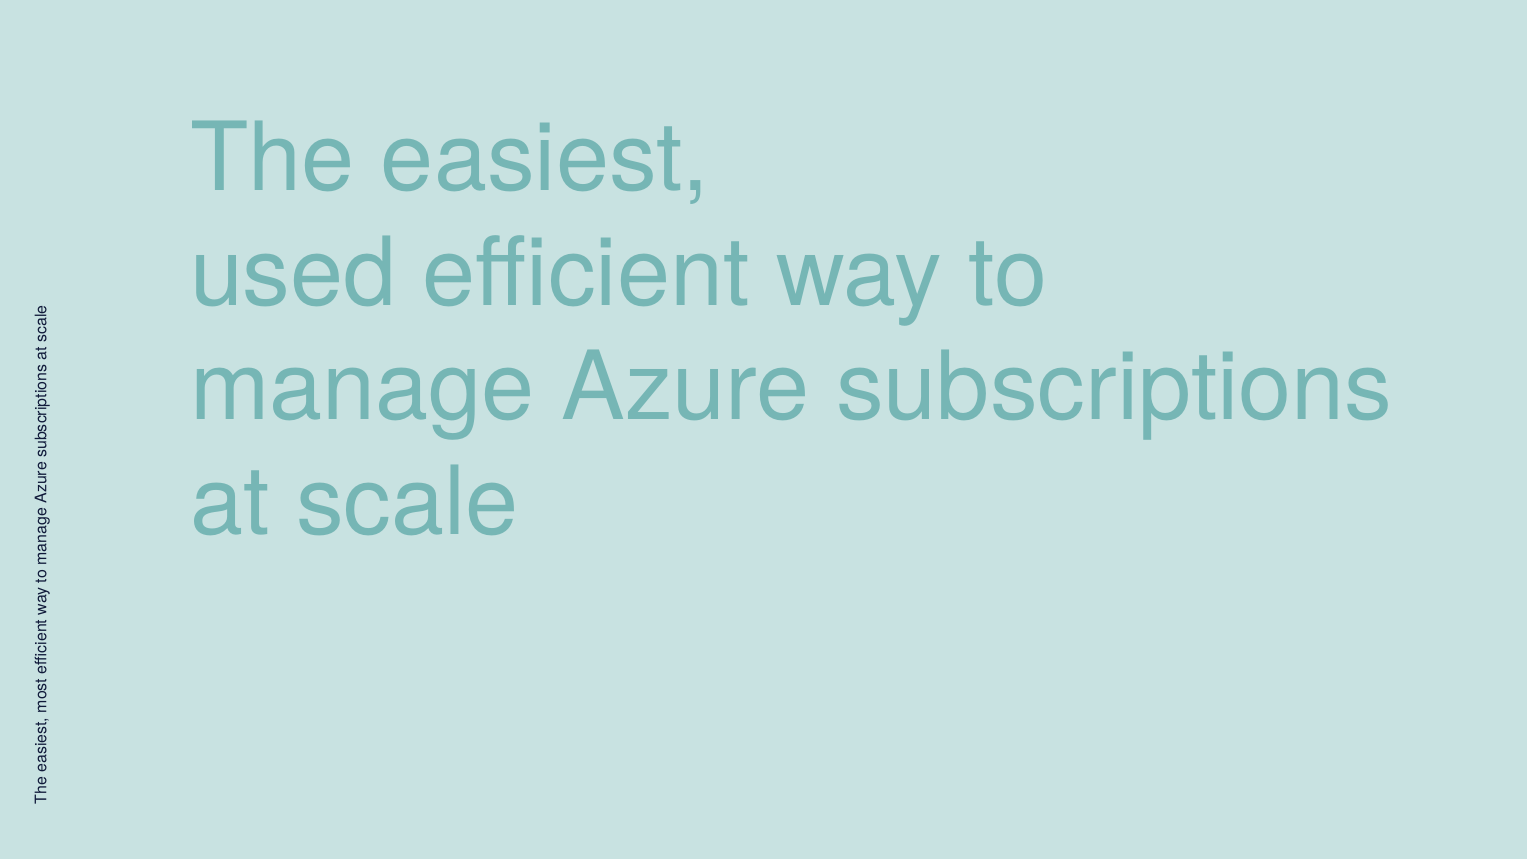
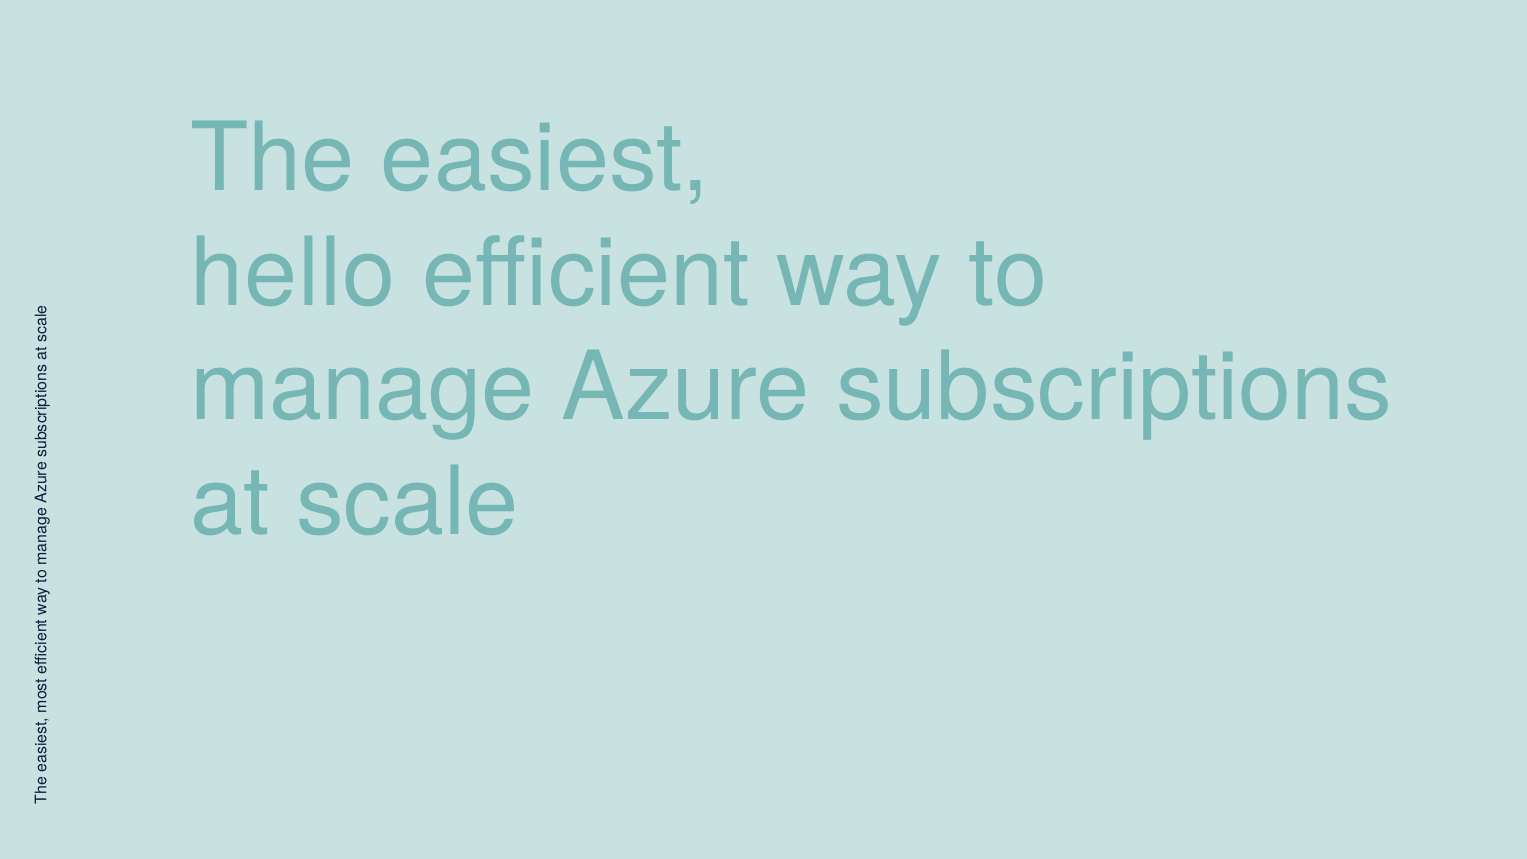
used: used -> hello (293, 274)
